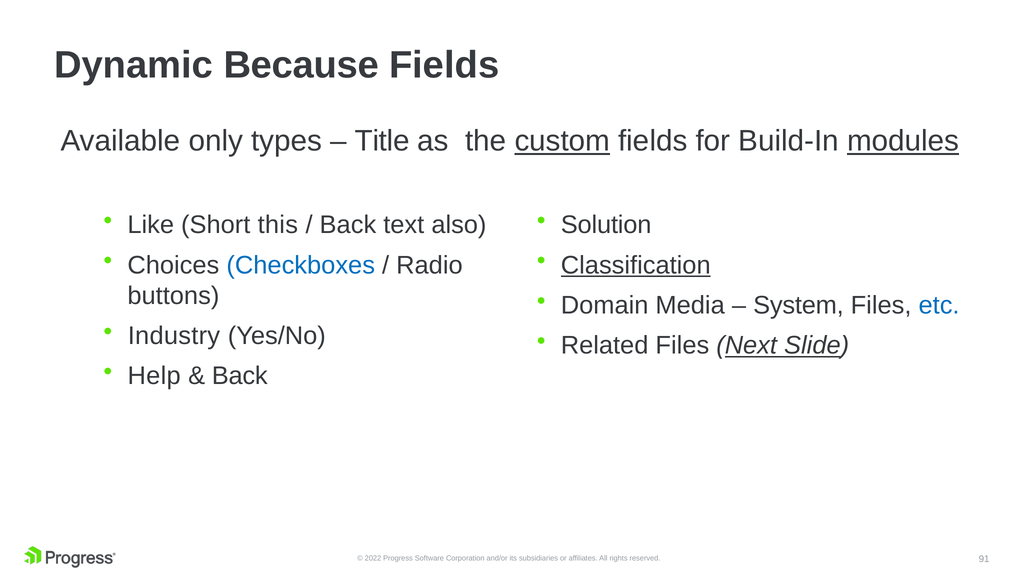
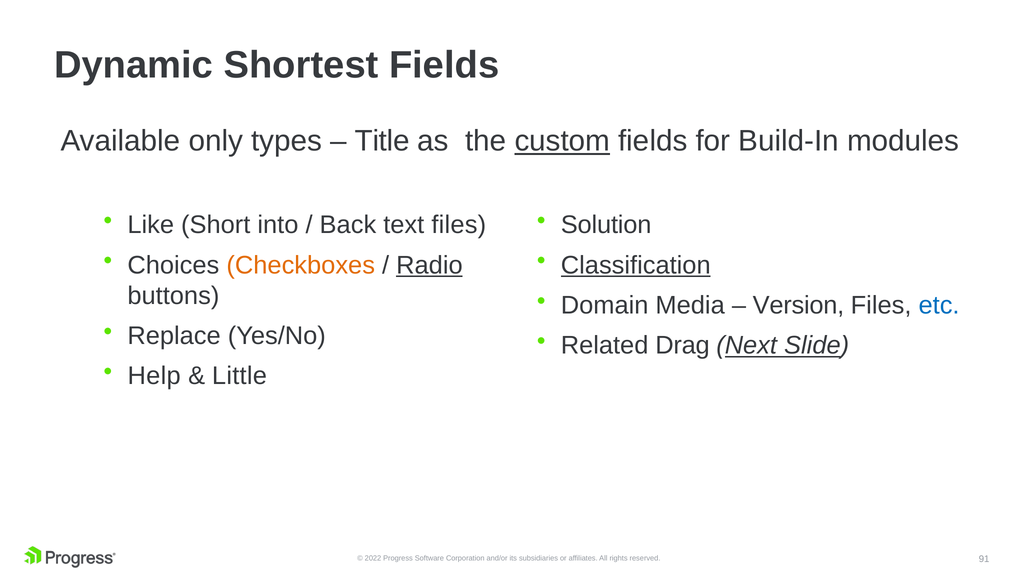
Because: Because -> Shortest (301, 65)
modules underline: present -> none (903, 141)
this: this -> into (278, 225)
text also: also -> files (459, 225)
Checkboxes colour: blue -> orange (301, 265)
Radio underline: none -> present (429, 265)
System: System -> Version (799, 305)
Industry: Industry -> Replace (174, 336)
Related Files: Files -> Drag (683, 345)
Back: Back -> Little (239, 376)
